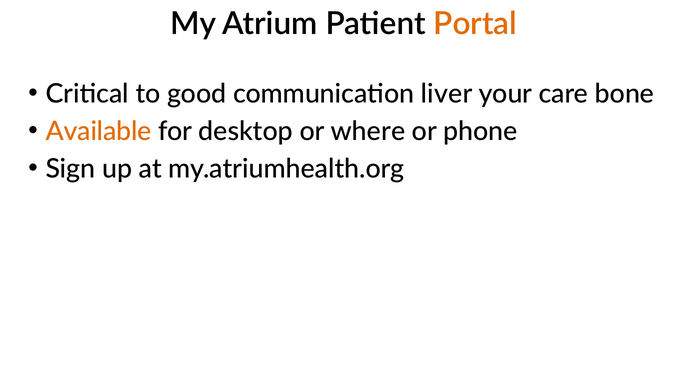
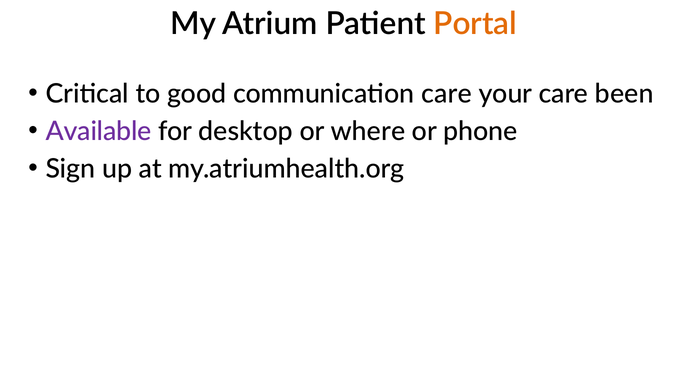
communication liver: liver -> care (447, 94)
bone: bone -> been (624, 94)
Available colour: orange -> purple (99, 131)
